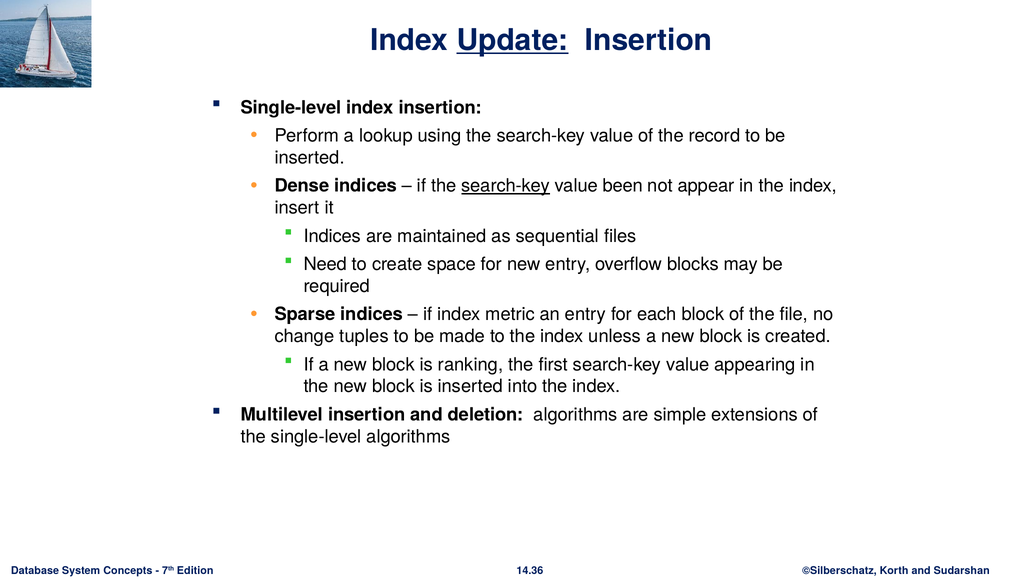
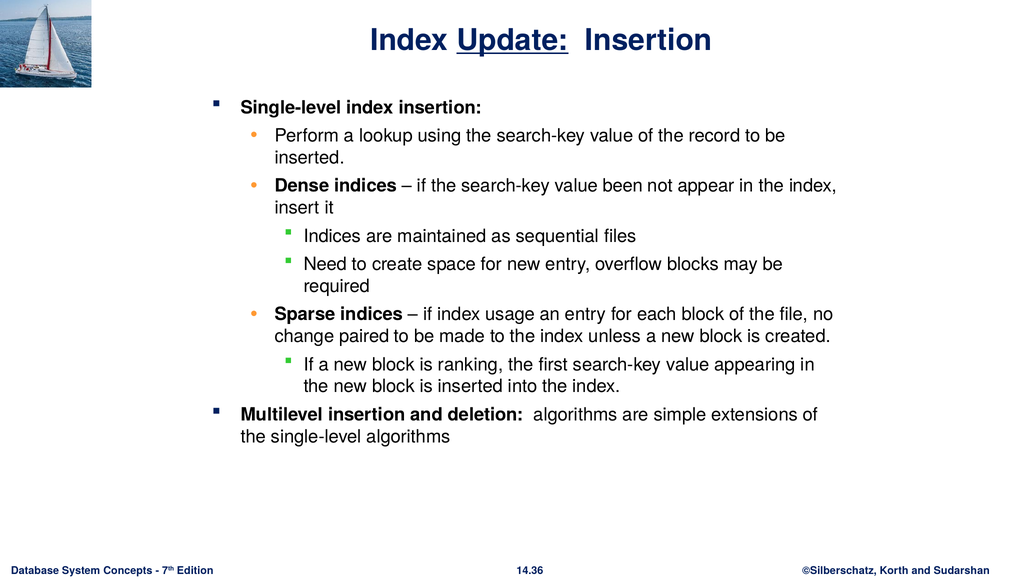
search-key underline: present -> none (506, 186)
metric: metric -> usage (510, 315)
tuples: tuples -> paired (364, 336)
